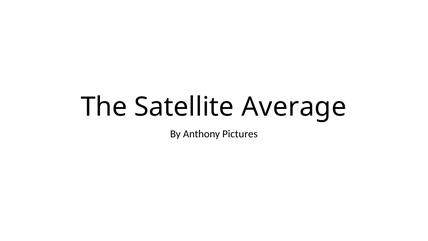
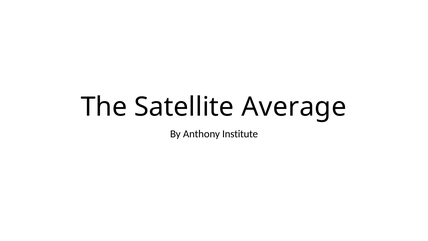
Pictures: Pictures -> Institute (240, 134)
